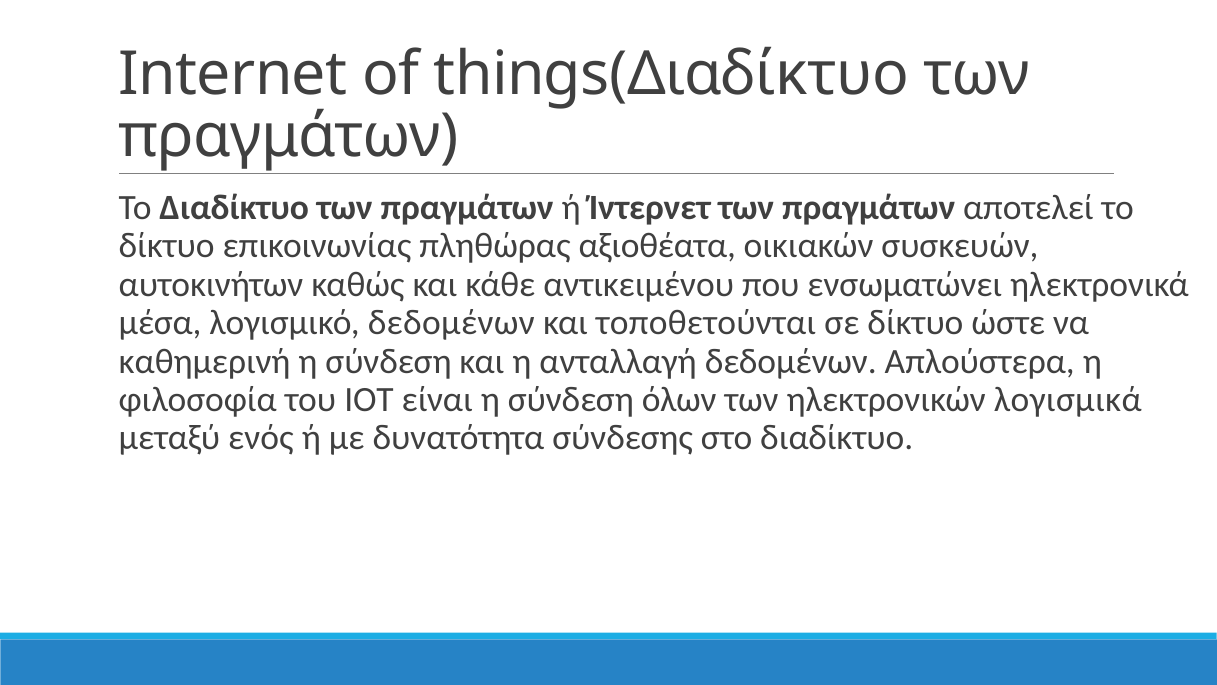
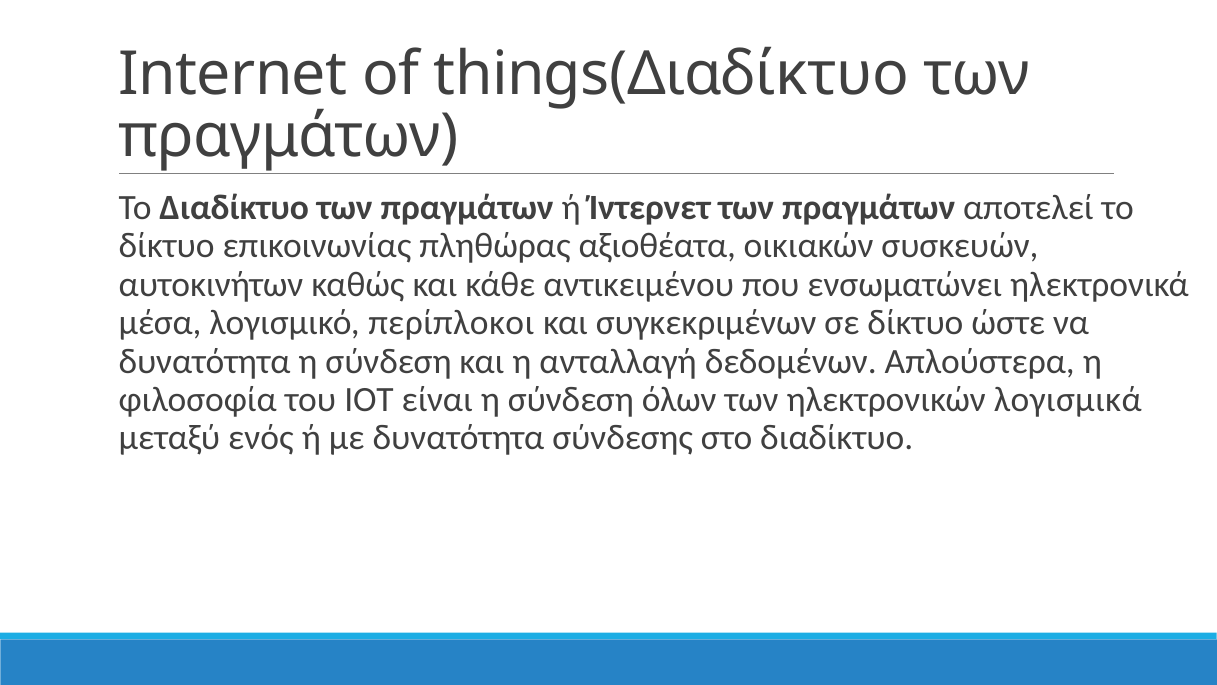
λογισμικό δεδομένων: δεδομένων -> περίπλοκοι (451, 323)
τοποθετούνται: τοποθετούνται -> συγκεκριμένων (706, 323)
καθημερινή: καθημερινή -> δυνατότητα (205, 361)
